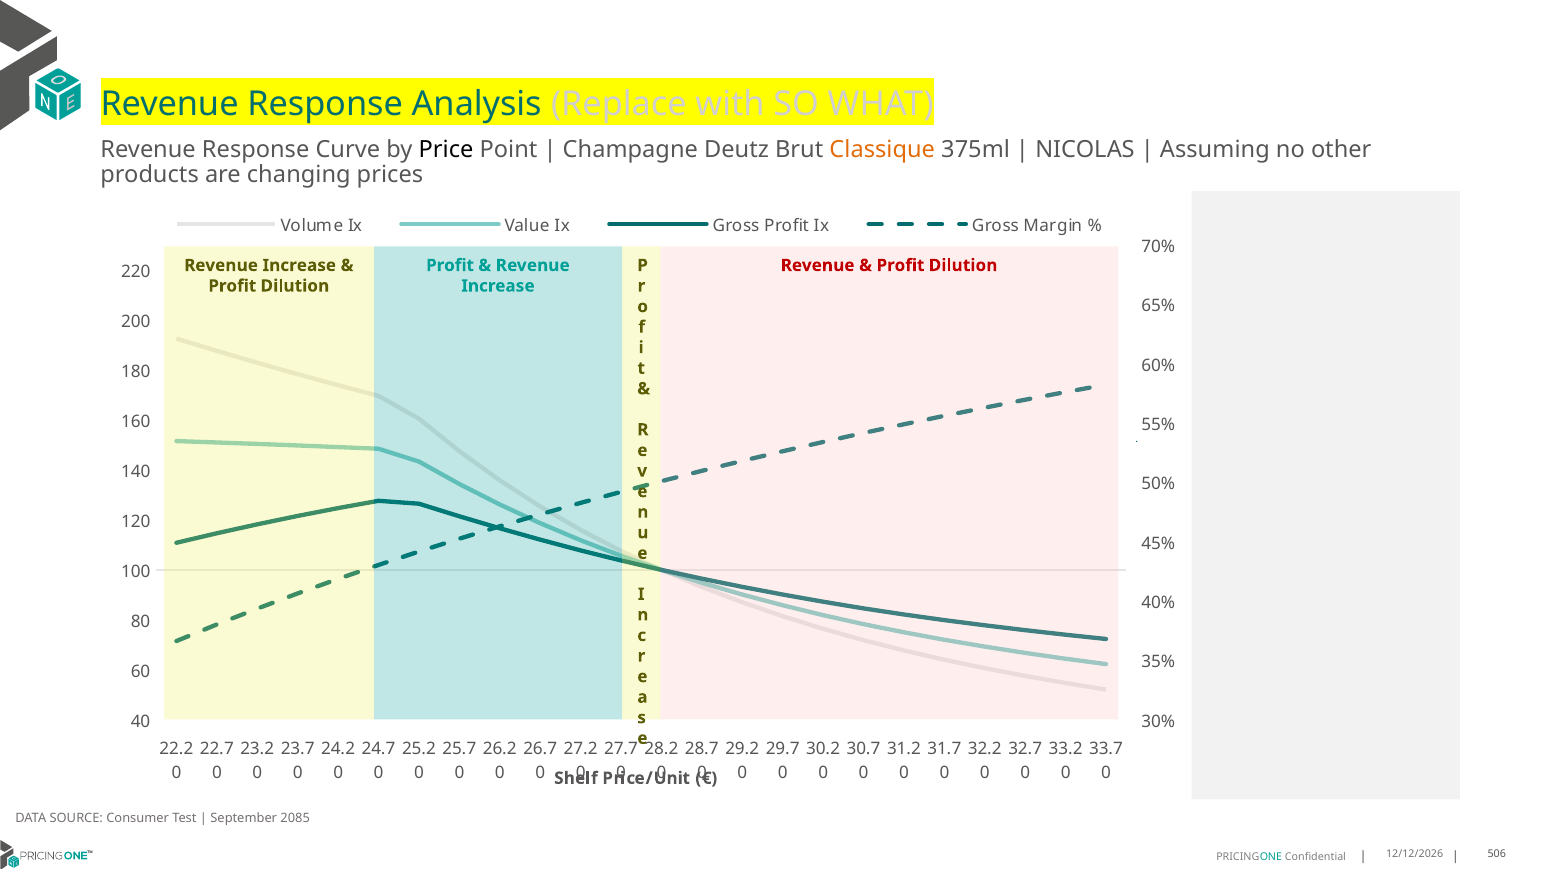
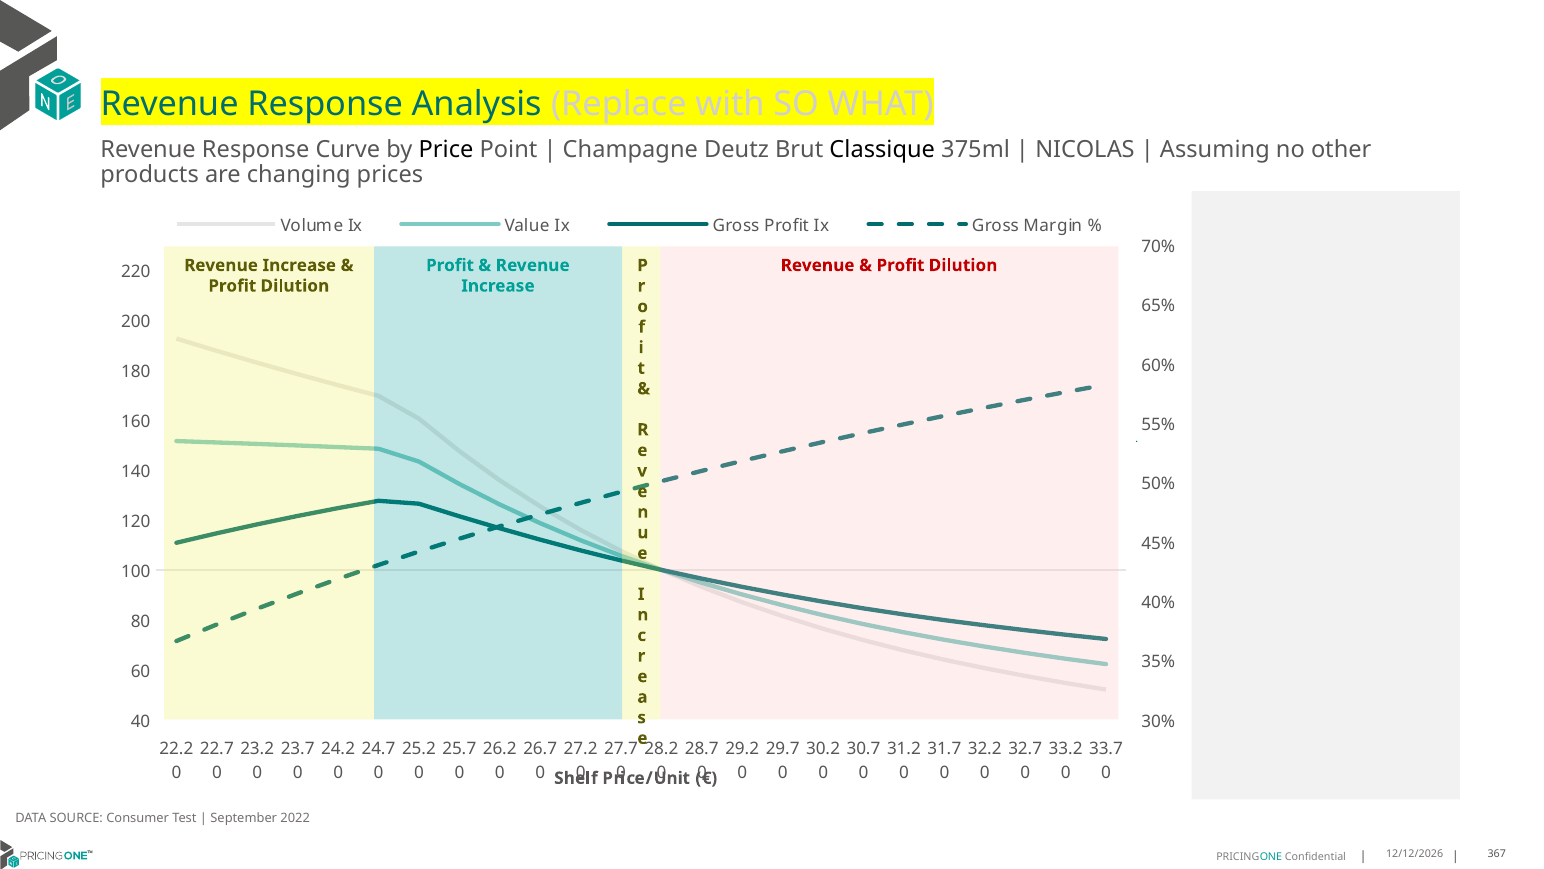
Classique colour: orange -> black (882, 149)
2085: 2085 -> 2022 (295, 818)
506: 506 -> 367 (1497, 854)
